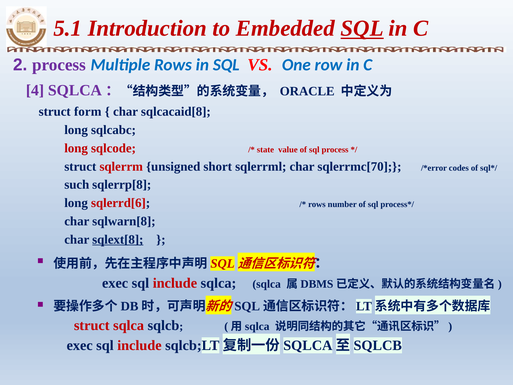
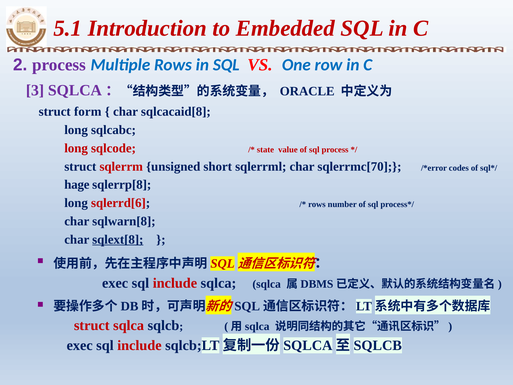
SQL underline: present -> none (362, 28)
4: 4 -> 3 (35, 90)
such: such -> hage (77, 185)
